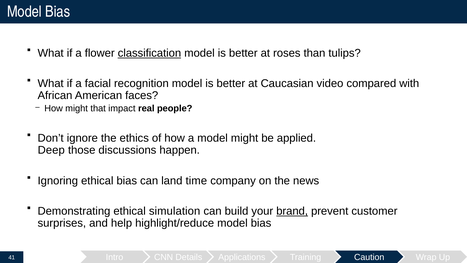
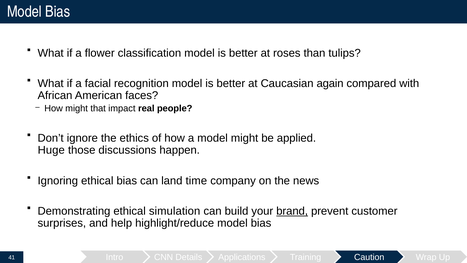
classification underline: present -> none (149, 53)
video: video -> again (330, 83)
Deep: Deep -> Huge (51, 150)
